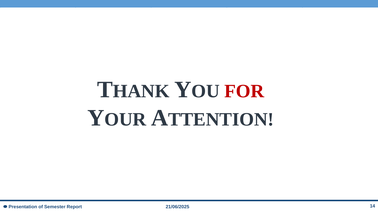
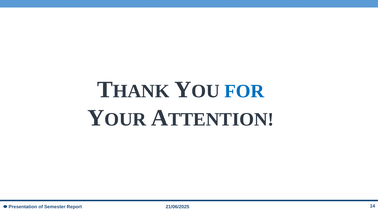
FOR colour: red -> blue (244, 91)
